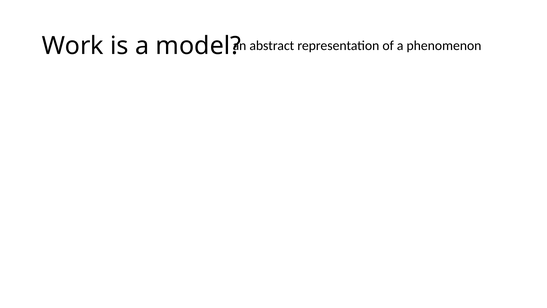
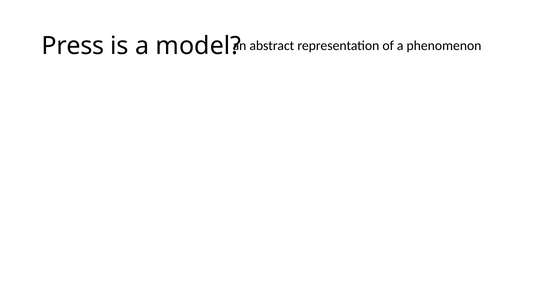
Work: Work -> Press (73, 46)
